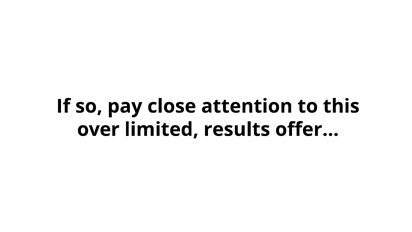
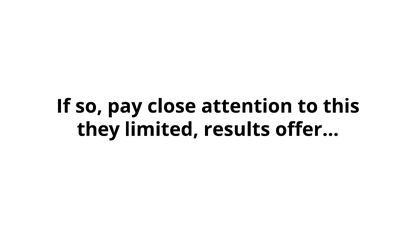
over: over -> they (98, 129)
